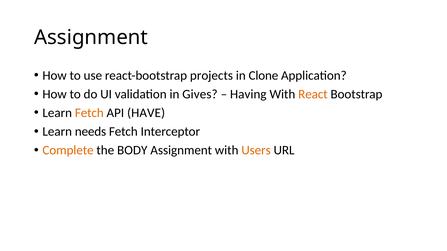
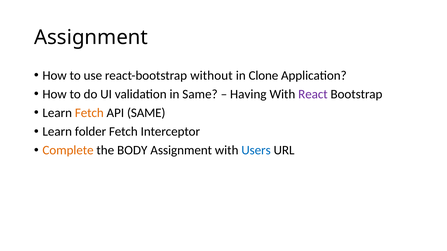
projects: projects -> without (211, 76)
in Gives: Gives -> Same (200, 94)
React colour: orange -> purple (313, 94)
API HAVE: HAVE -> SAME (146, 113)
needs: needs -> folder (91, 132)
Users colour: orange -> blue (256, 151)
